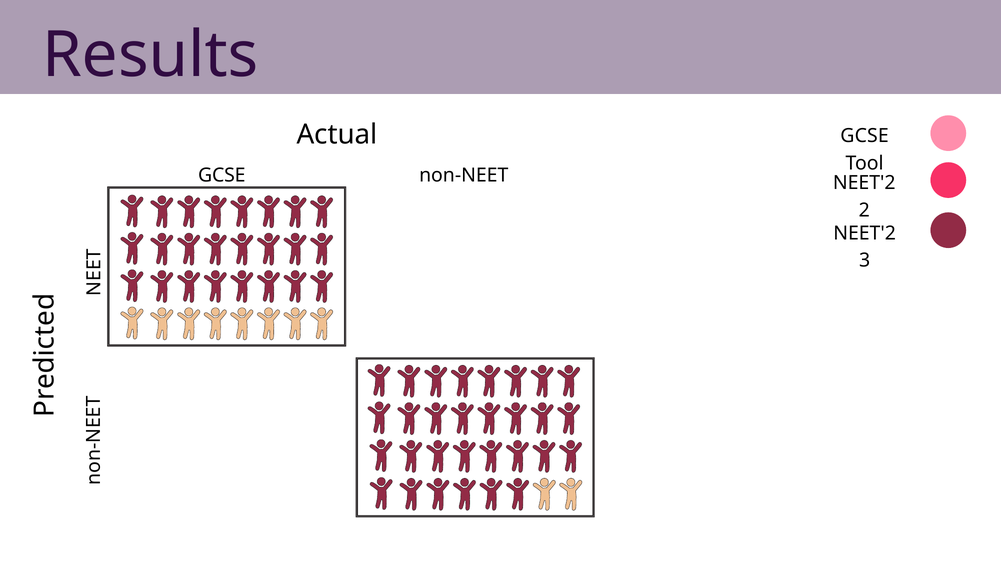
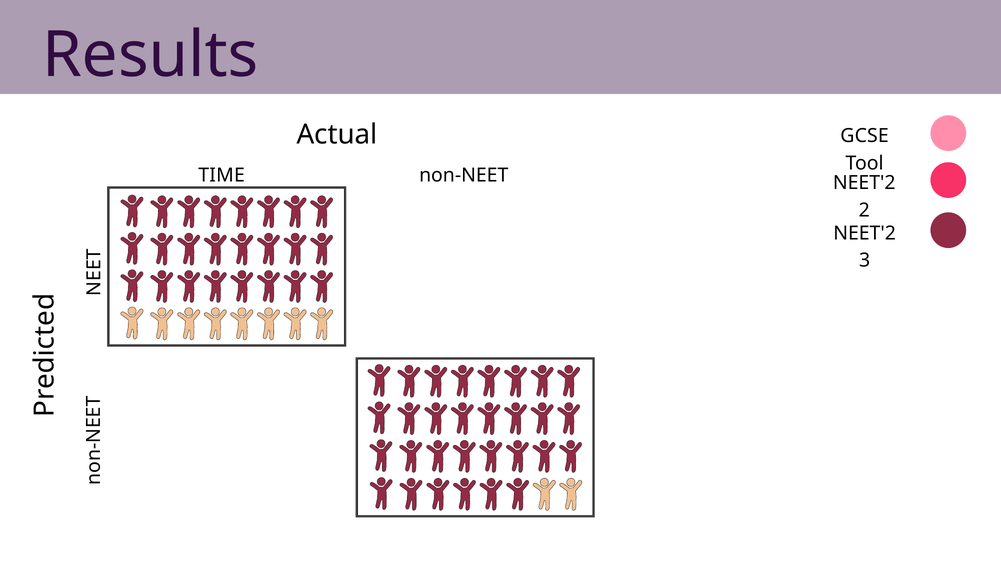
GCSE: GCSE -> TIME (222, 175)
